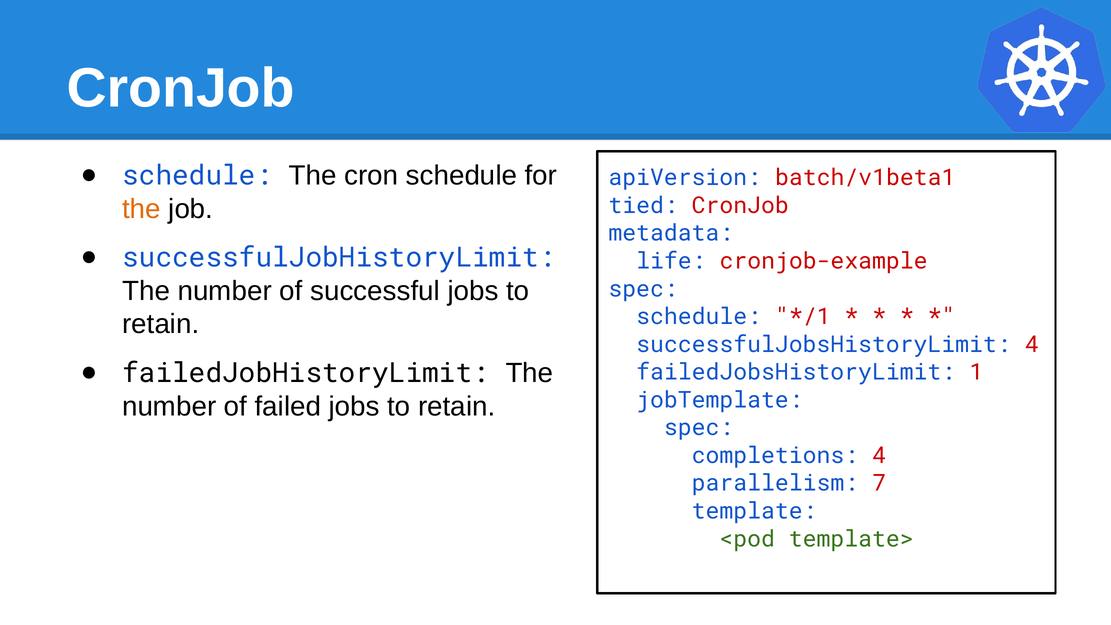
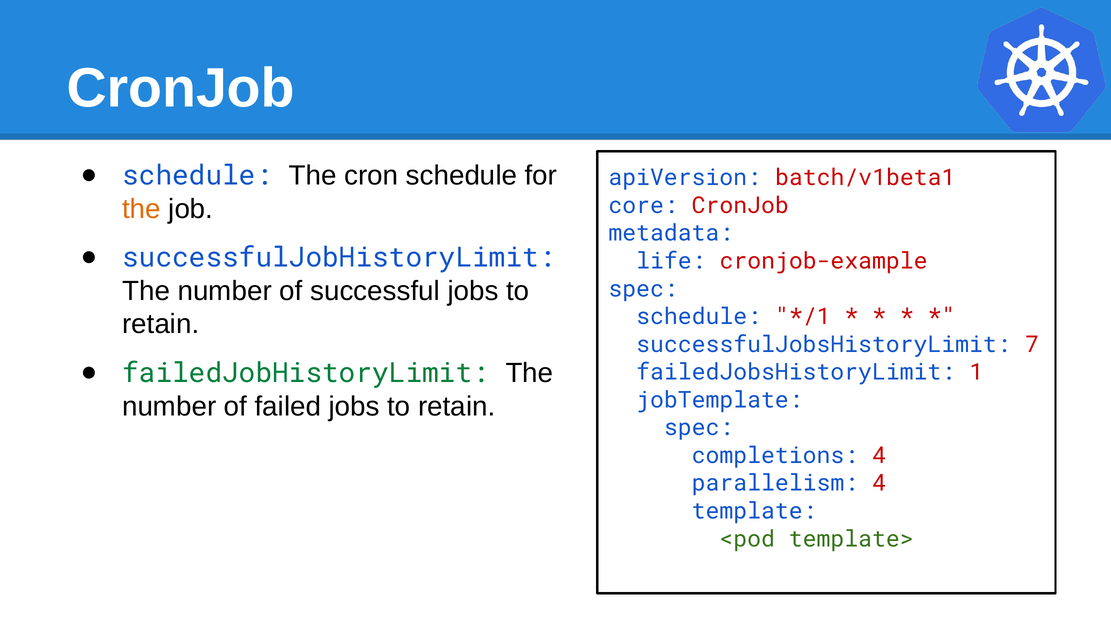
tied: tied -> core (643, 206)
successfulJobsHistoryLimit 4: 4 -> 7 (1032, 344)
failedJobHistoryLimit colour: black -> green (306, 373)
parallelism 7: 7 -> 4 (879, 483)
